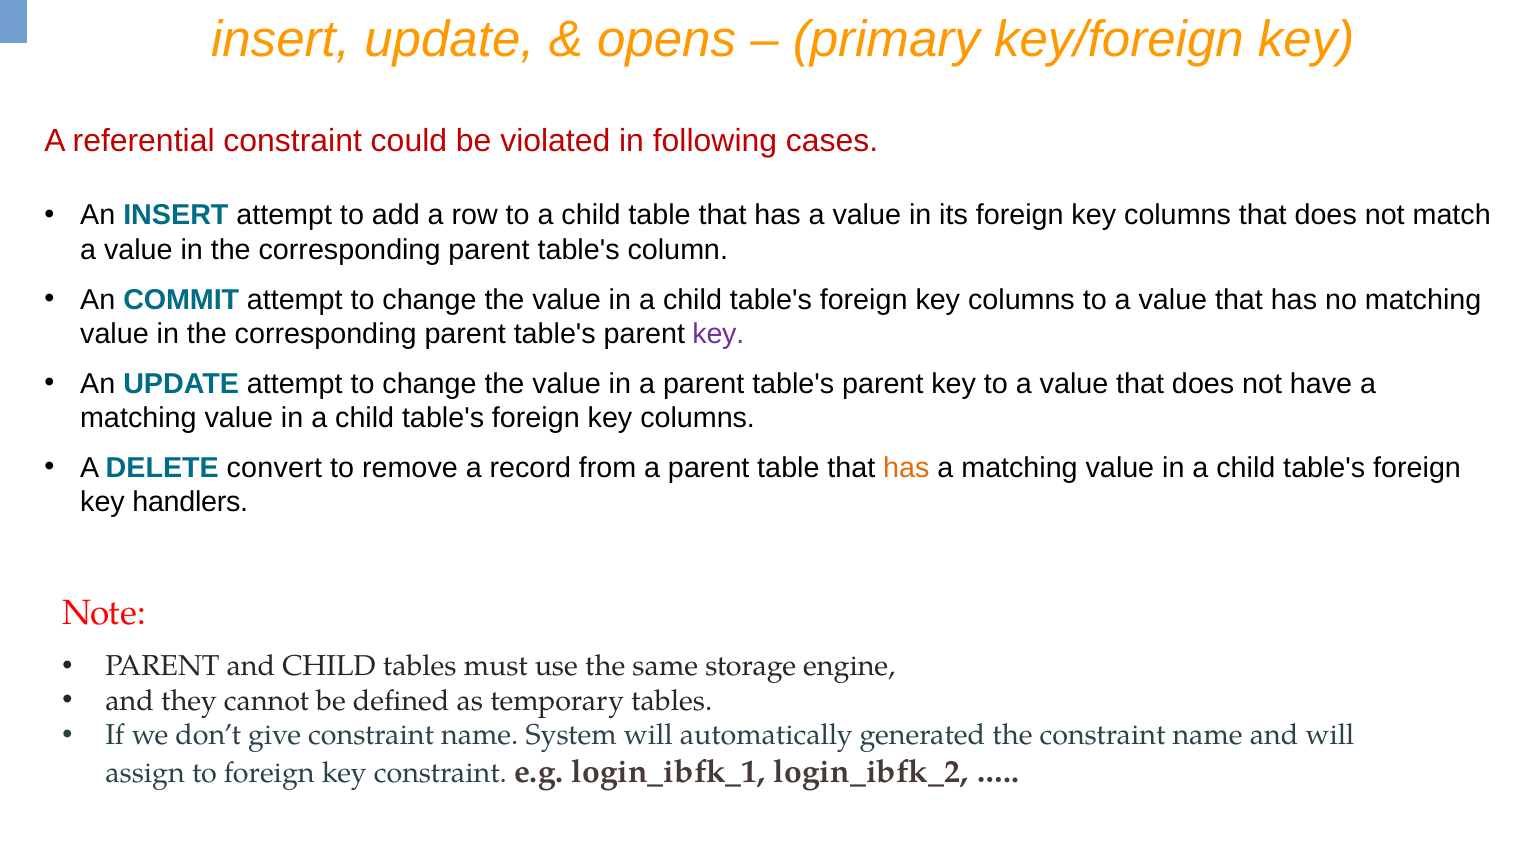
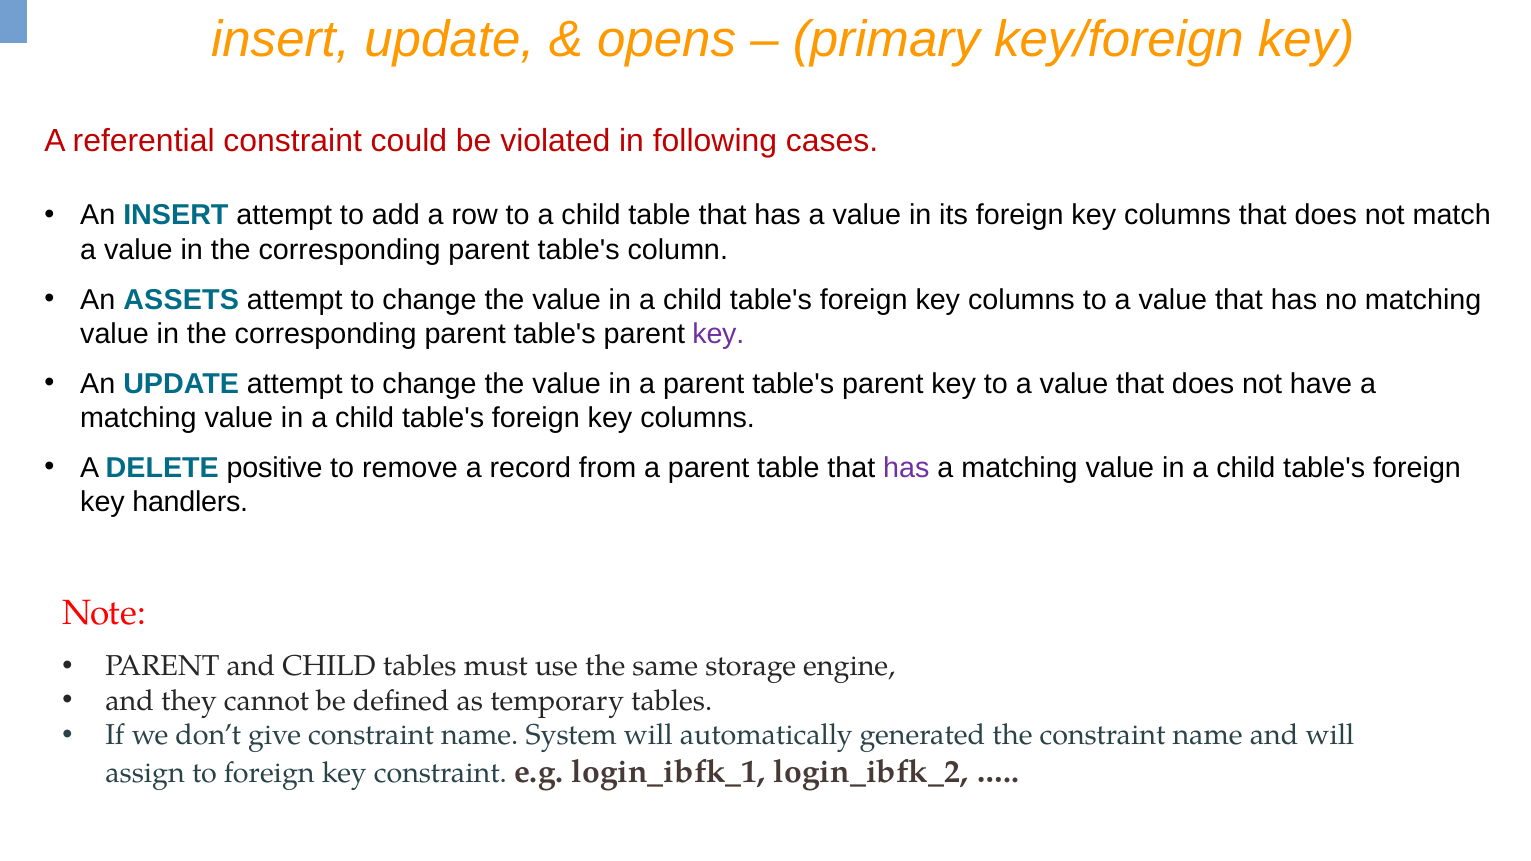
COMMIT: COMMIT -> ASSETS (181, 300)
convert: convert -> positive (275, 468)
has colour: orange -> purple (906, 468)
